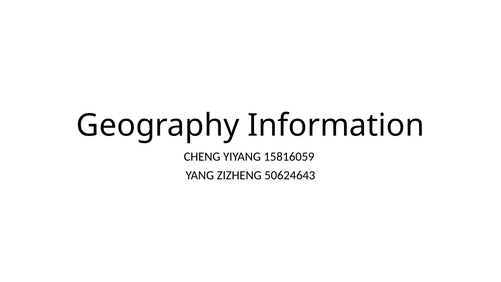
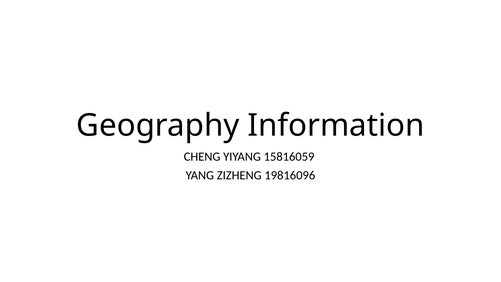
50624643: 50624643 -> 19816096 (290, 175)
